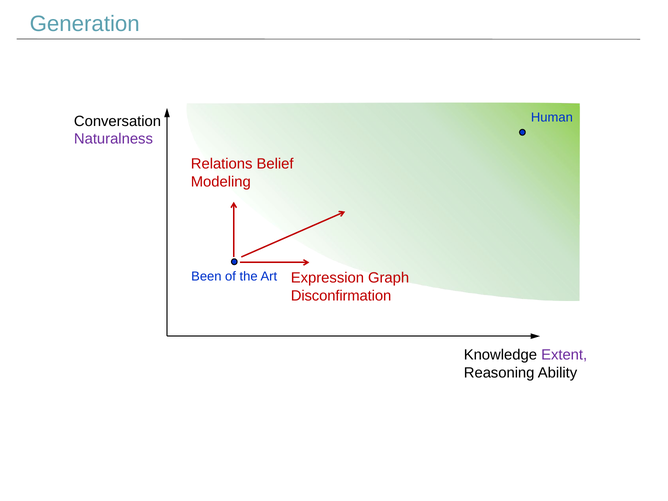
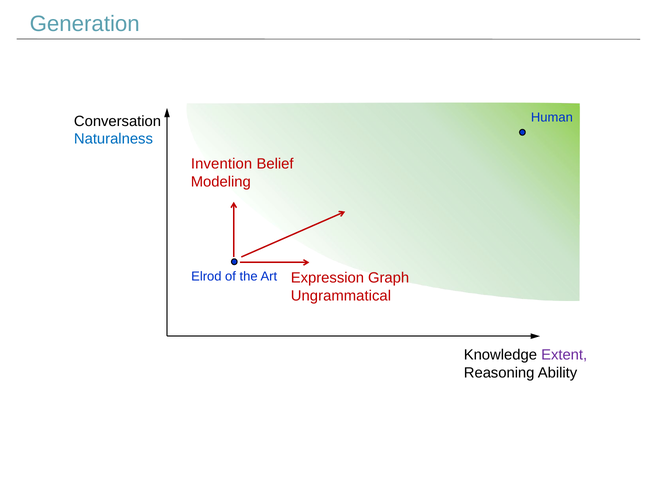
Naturalness colour: purple -> blue (113, 139)
Relations: Relations -> Invention (222, 164)
Been: Been -> Elrod (206, 276)
Disconfirmation: Disconfirmation -> Ungrammatical (341, 296)
